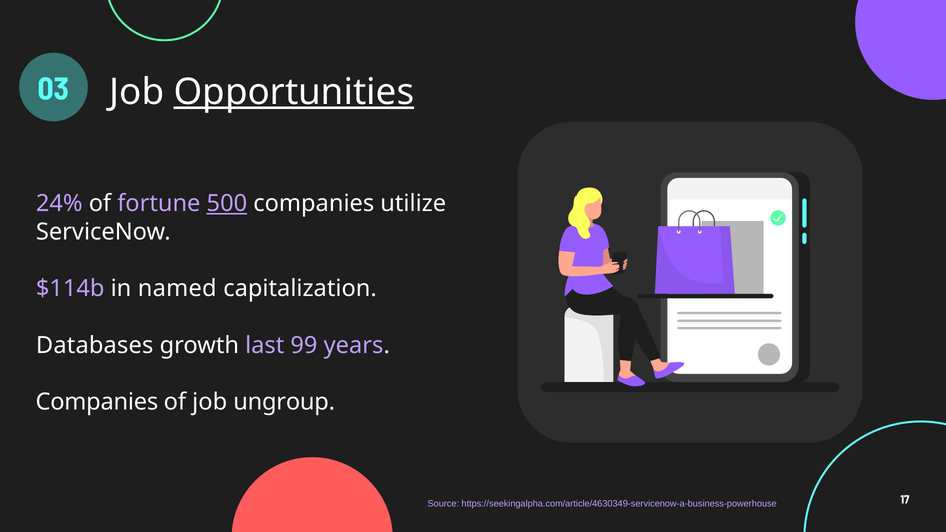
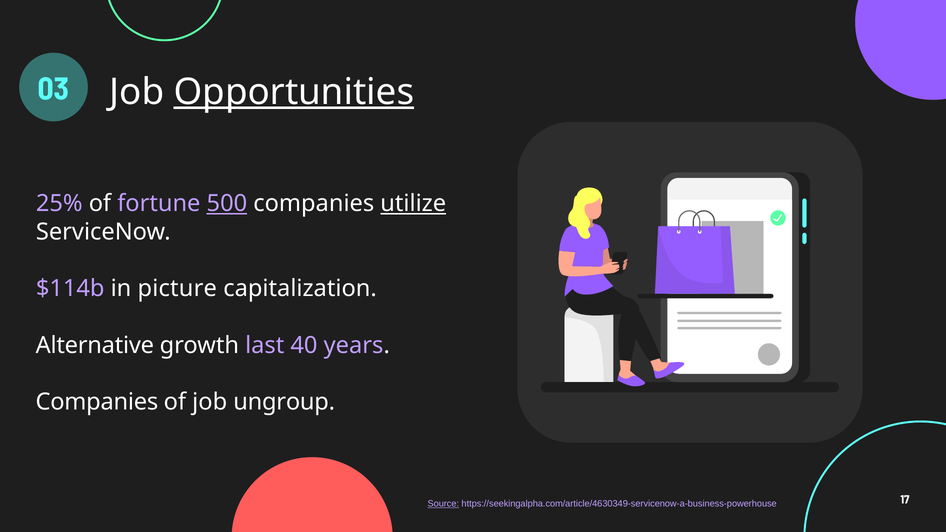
24%: 24% -> 25% (59, 204)
utilize underline: none -> present (413, 204)
named: named -> picture (177, 289)
Databases: Databases -> Alternative (95, 346)
99: 99 -> 40 (304, 346)
Source underline: none -> present (443, 504)
